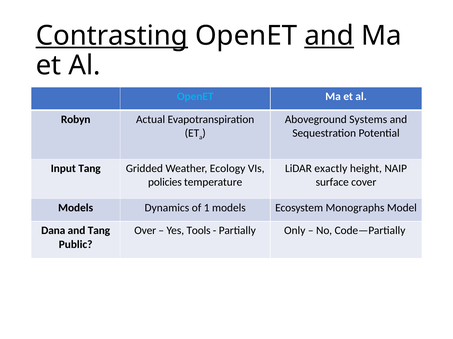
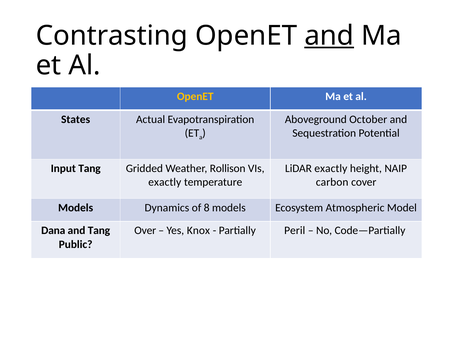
Contrasting underline: present -> none (112, 36)
OpenET colour: light blue -> yellow (195, 97)
Robyn: Robyn -> States (76, 120)
Systems: Systems -> October (368, 120)
Ecology: Ecology -> Rollison (228, 169)
policies: policies -> exactly (165, 183)
surface: surface -> carbon (332, 183)
1: 1 -> 8 (207, 208)
Monographs: Monographs -> Atmospheric (355, 208)
Tools: Tools -> Knox (198, 231)
Only: Only -> Peril (295, 231)
